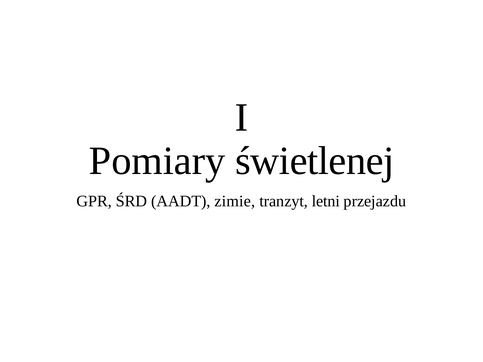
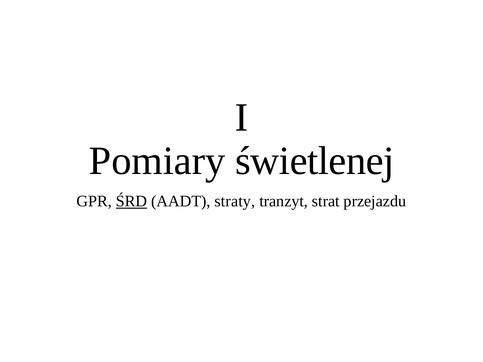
ŚRD underline: none -> present (132, 201)
zimie: zimie -> straty (235, 201)
letni: letni -> strat (326, 201)
